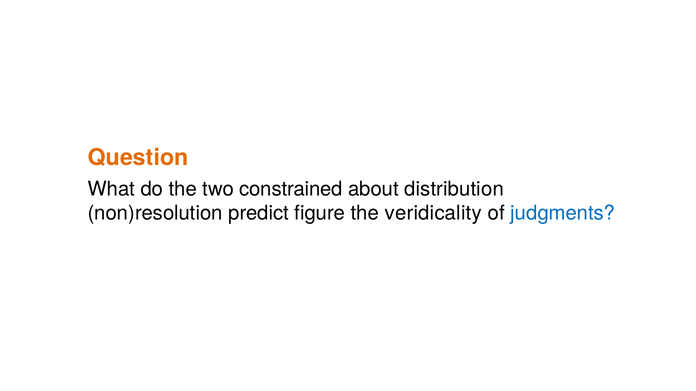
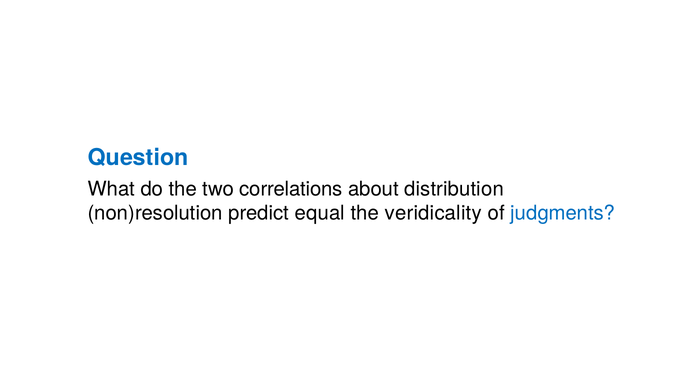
Question colour: orange -> blue (138, 158)
constrained: constrained -> correlations (291, 189)
figure: figure -> equal (320, 213)
